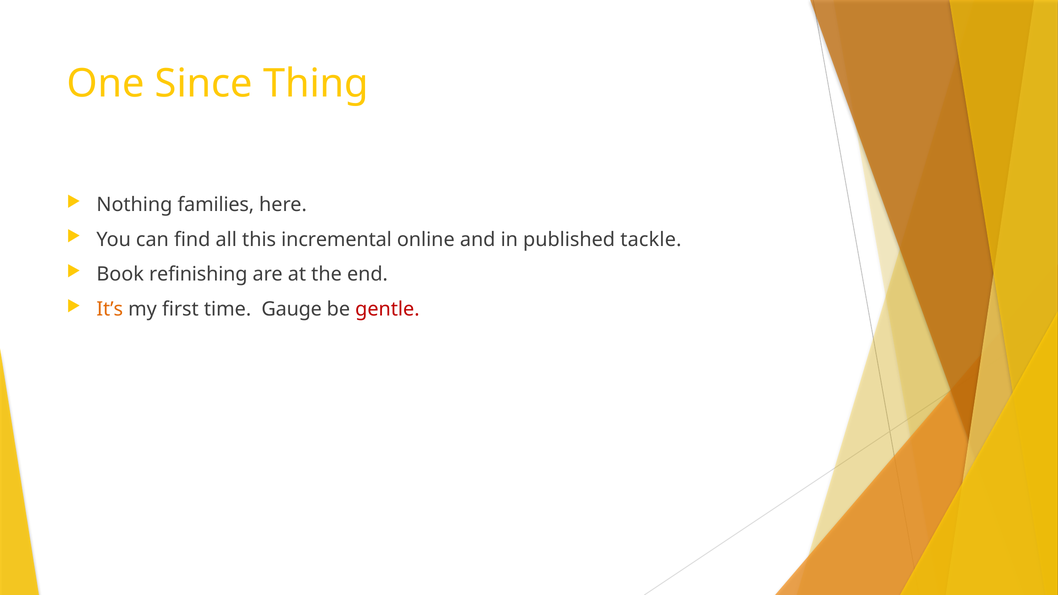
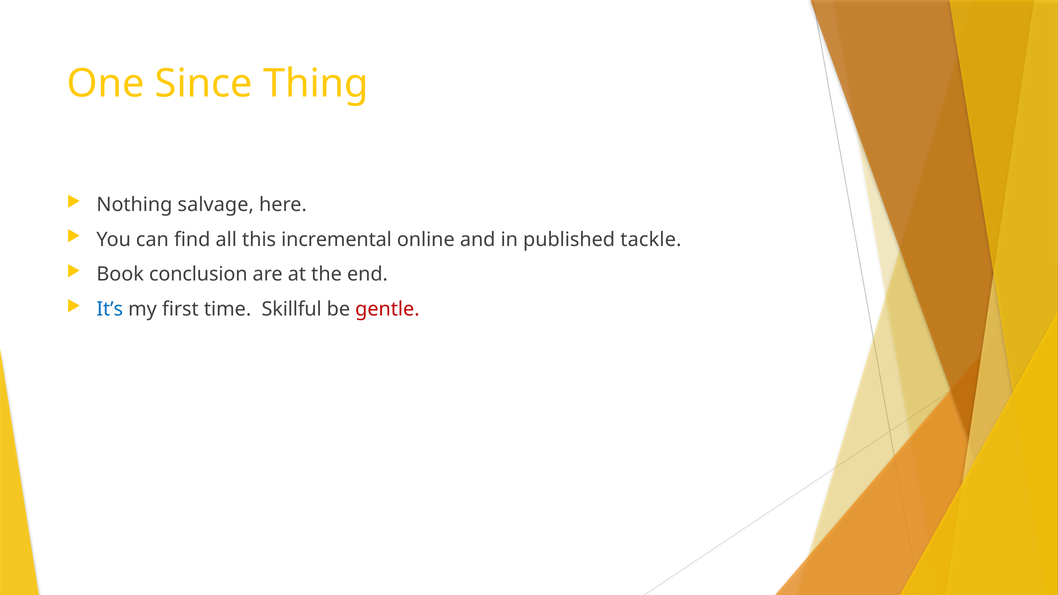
families: families -> salvage (216, 205)
refinishing: refinishing -> conclusion (198, 274)
It’s colour: orange -> blue (110, 309)
Gauge: Gauge -> Skillful (292, 309)
